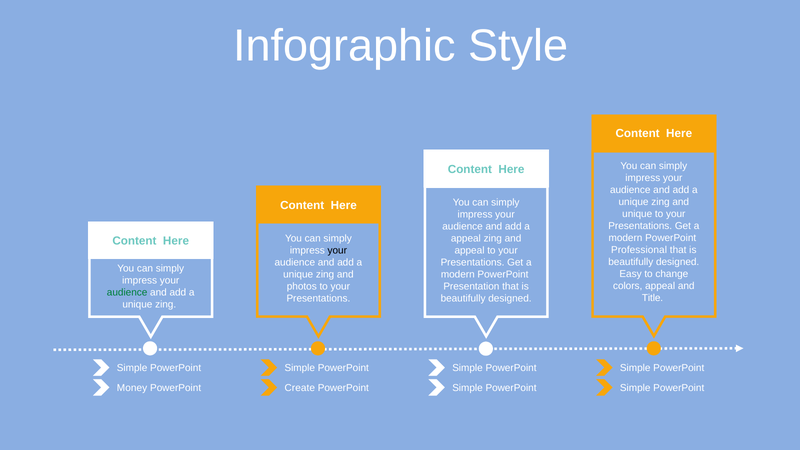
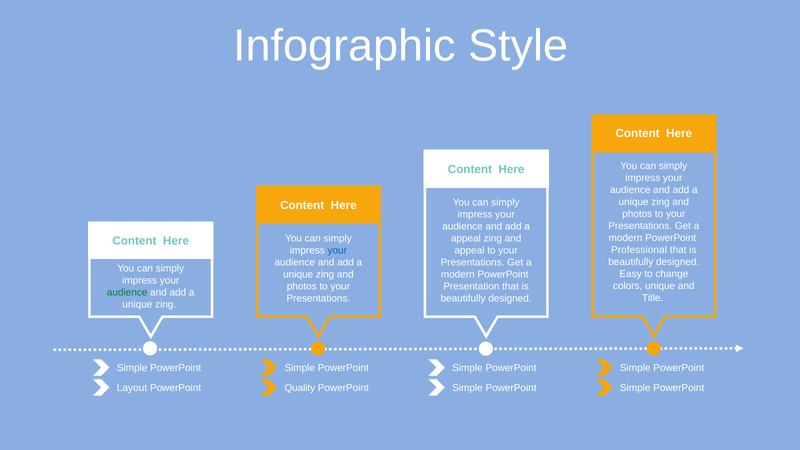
unique: unique -> photos (637, 214)
your colour: black -> blue (337, 250)
colors appeal: appeal -> unique (660, 286)
Money: Money -> Layout (132, 388)
Create: Create -> Quality (300, 388)
